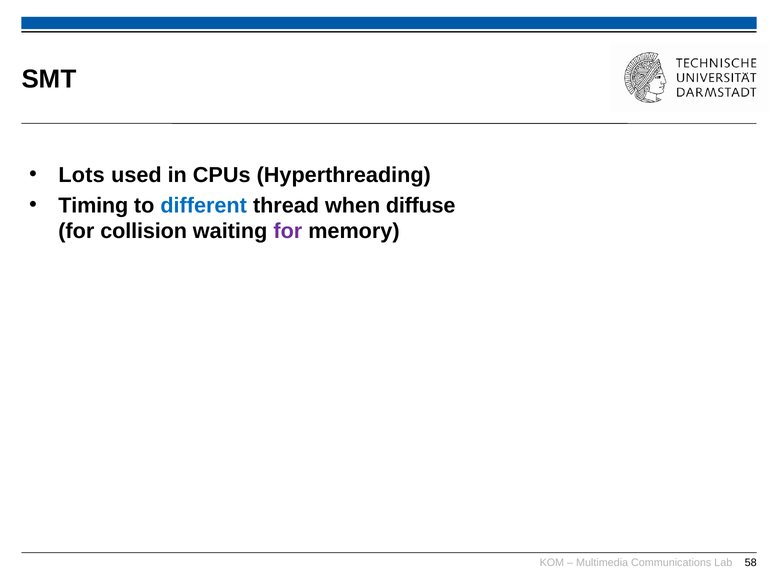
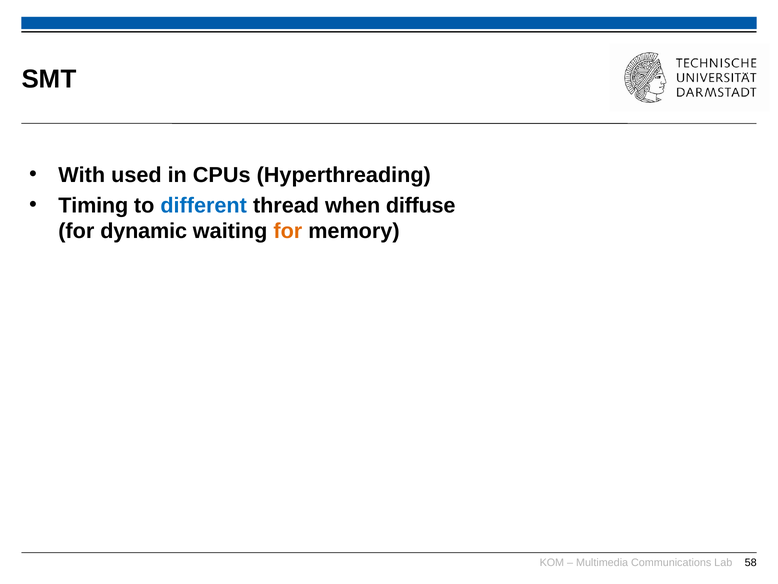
Lots: Lots -> With (82, 175)
collision: collision -> dynamic (144, 231)
for colour: purple -> orange (288, 231)
